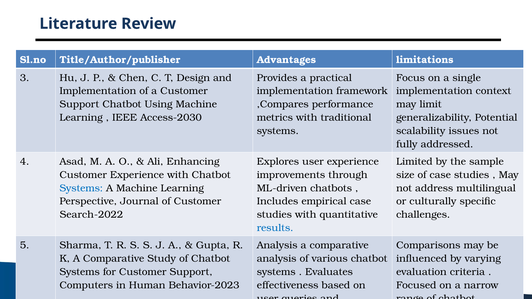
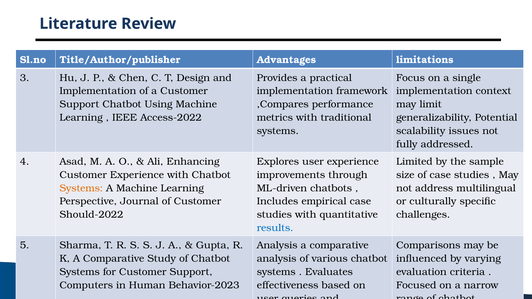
Access-2030: Access-2030 -> Access-2022 (171, 118)
Systems colour: blue -> orange (81, 188)
Search-2022: Search-2022 -> Should-2022 (91, 215)
